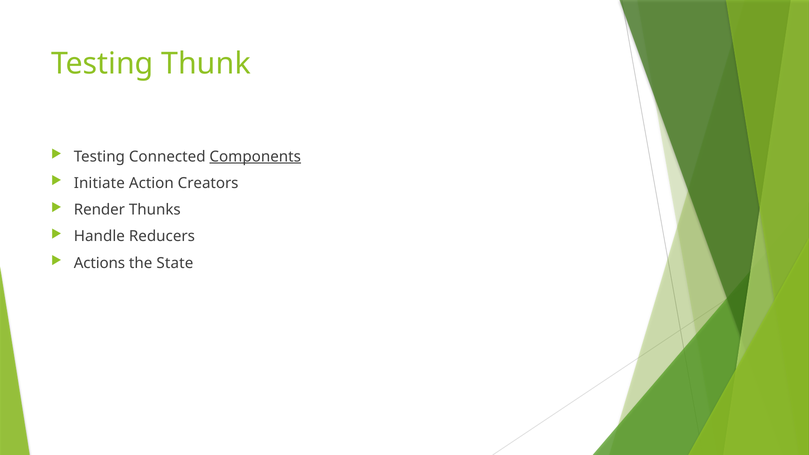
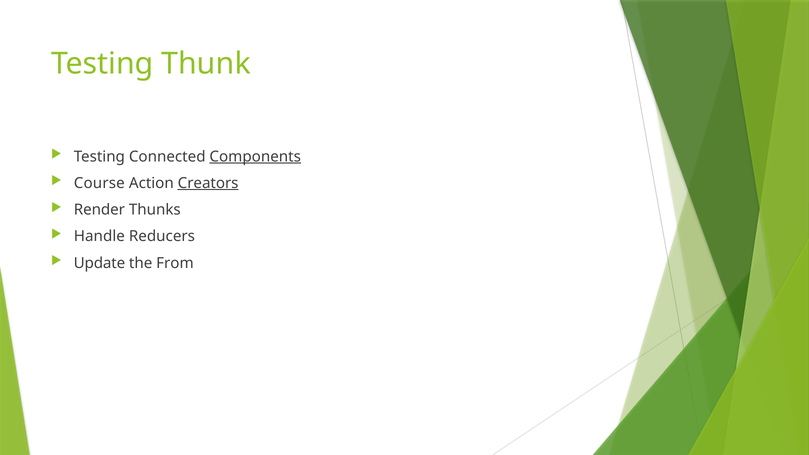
Initiate: Initiate -> Course (99, 183)
Creators underline: none -> present (208, 183)
Actions: Actions -> Update (99, 263)
State: State -> From (175, 263)
